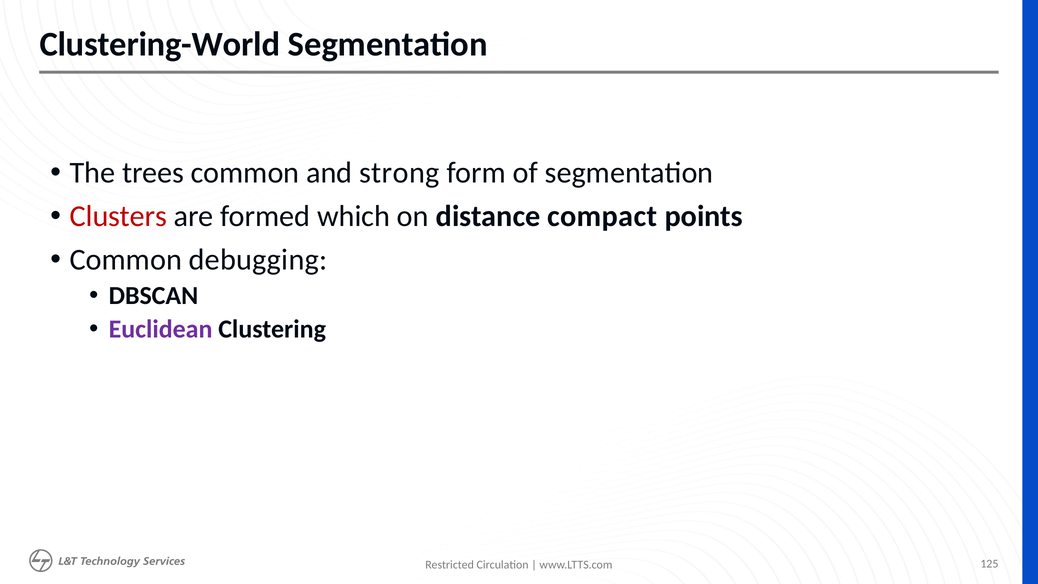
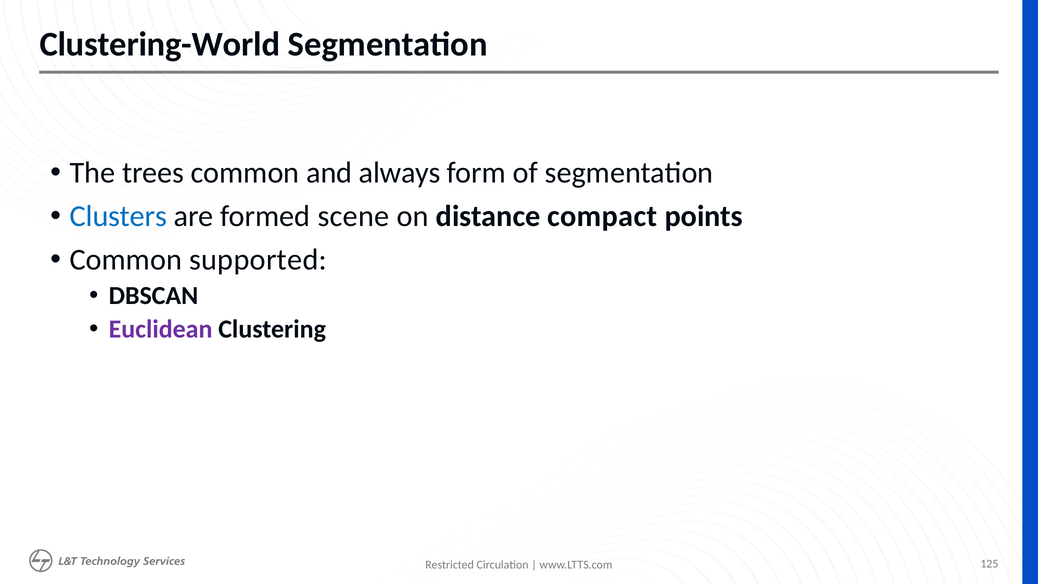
strong: strong -> always (400, 173)
Clusters colour: red -> blue (118, 216)
which: which -> scene (353, 216)
debugging: debugging -> supported (258, 260)
